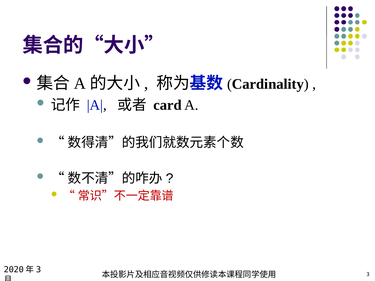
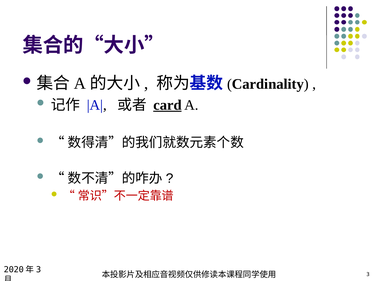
card underline: none -> present (167, 105)
